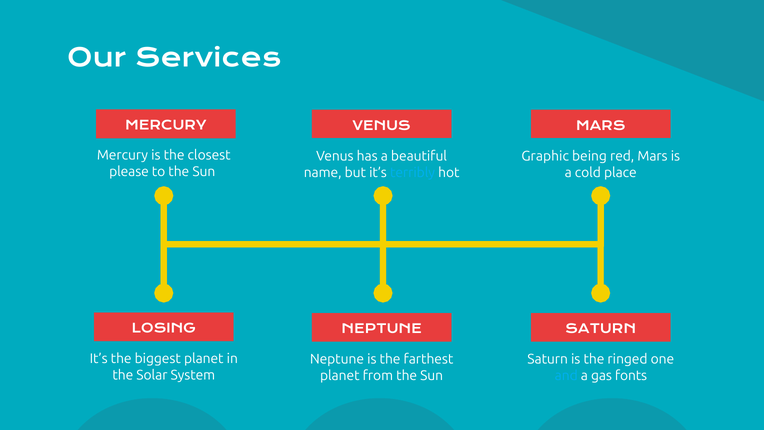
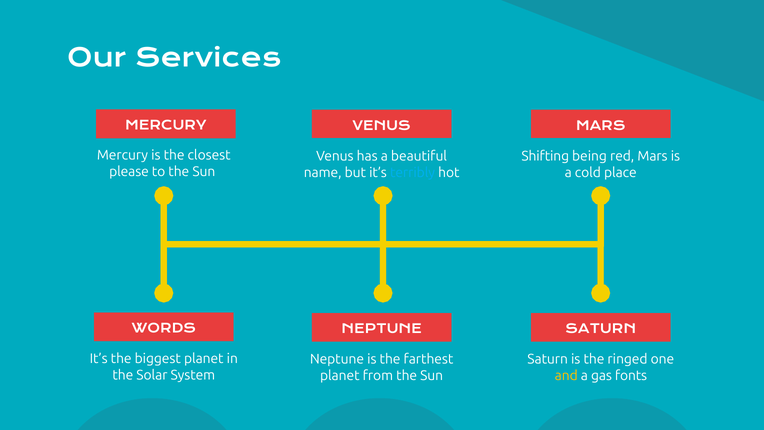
Graphic: Graphic -> Shifting (545, 156)
LOSING: LOSING -> WORDS (164, 329)
and colour: light blue -> yellow (566, 375)
